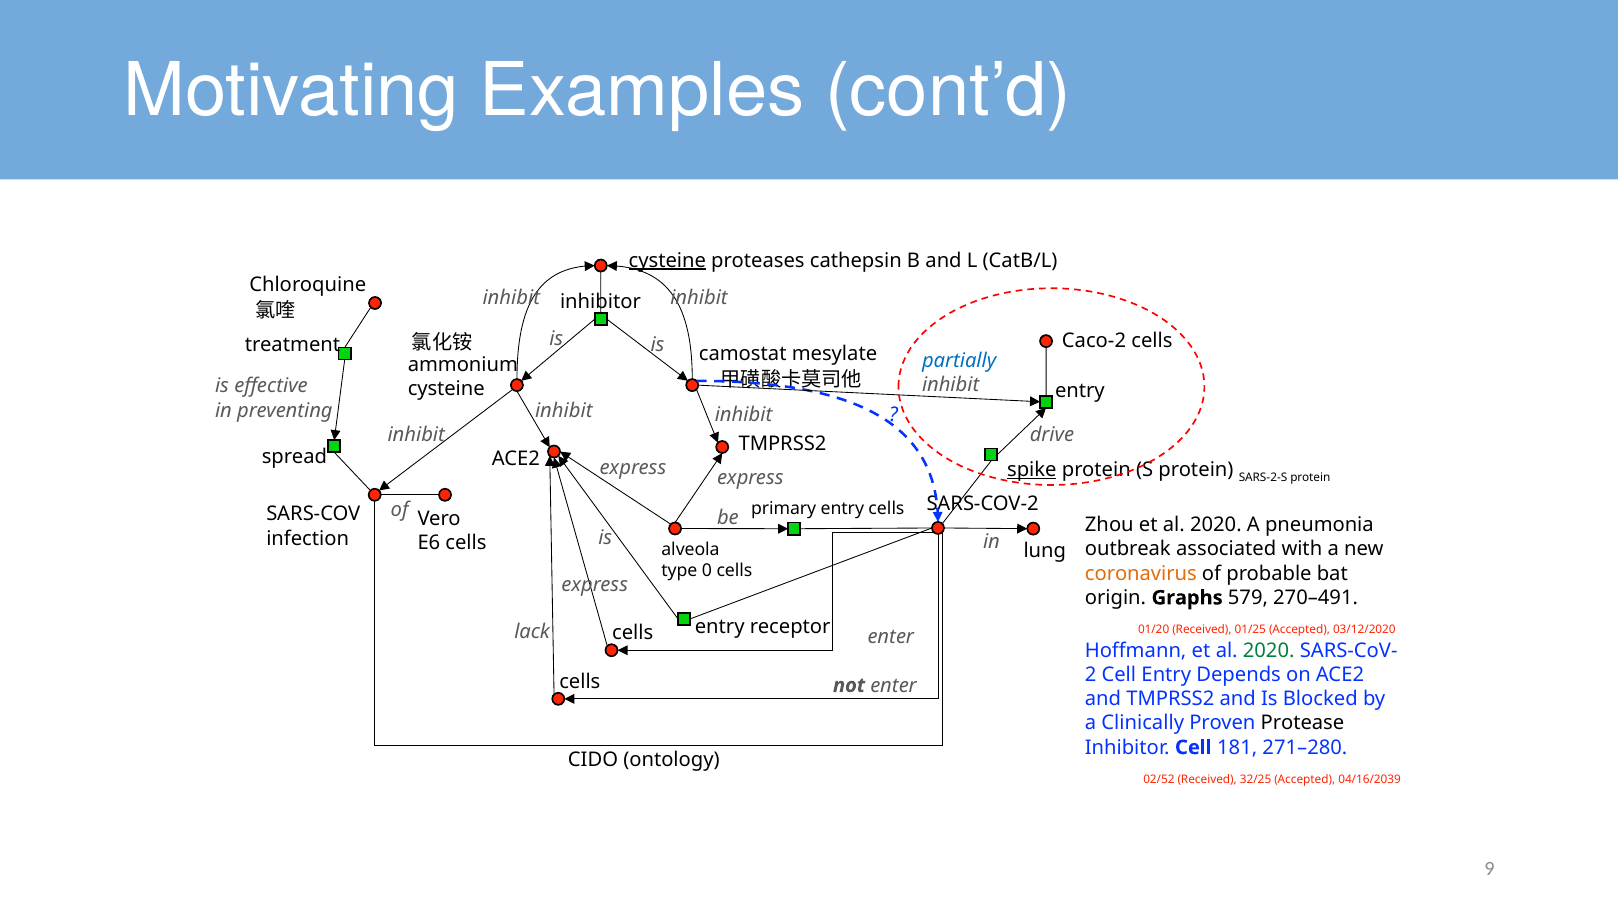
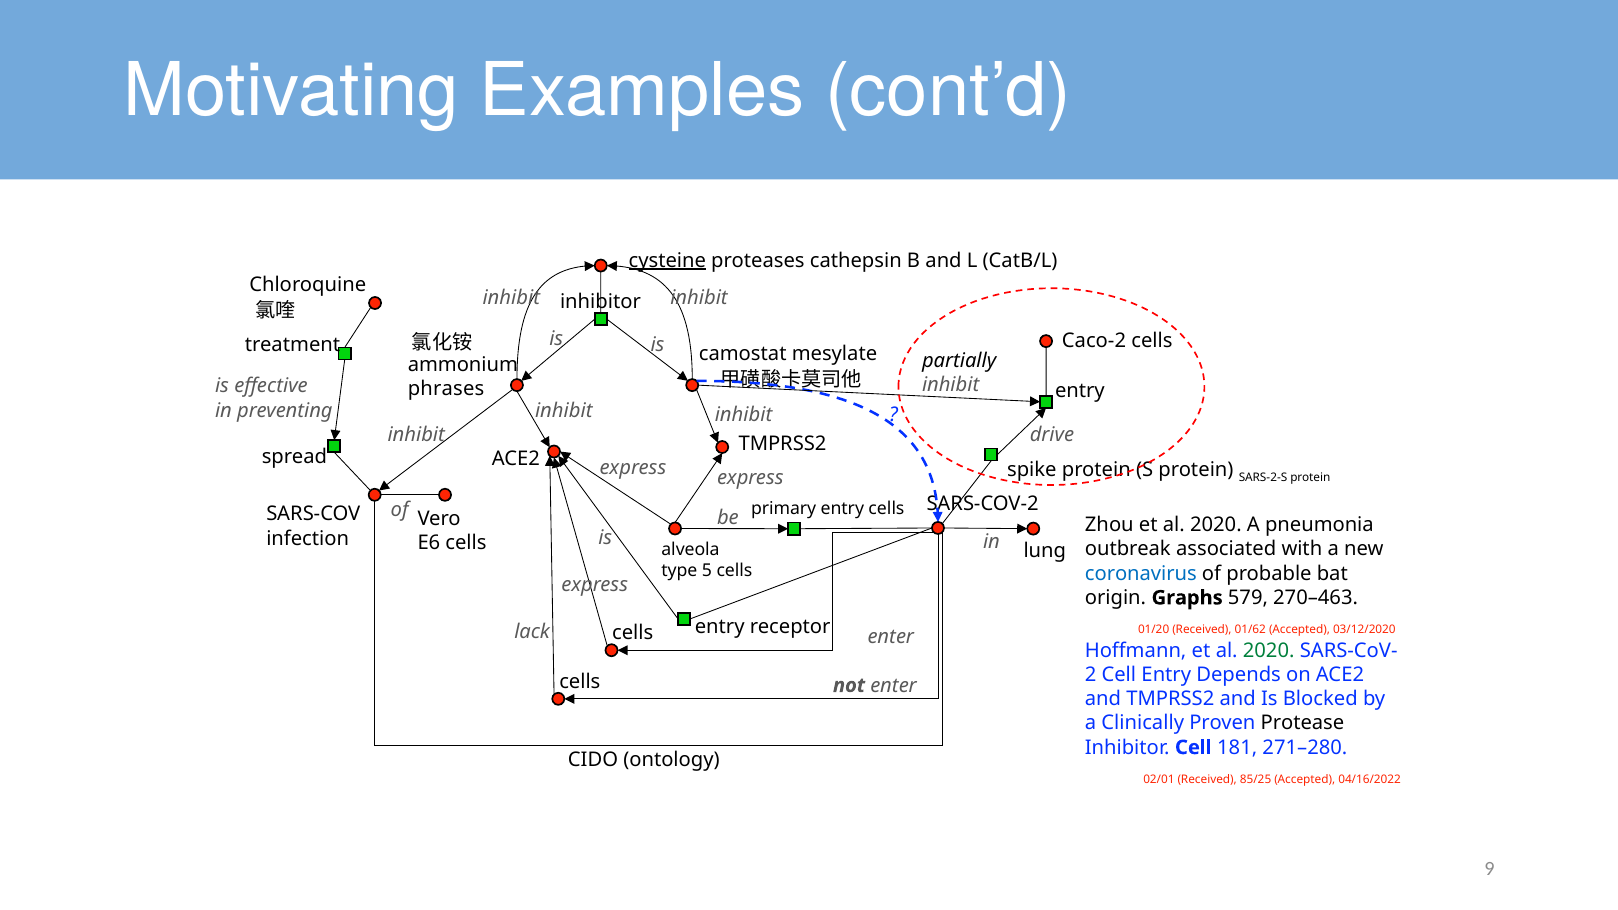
partially colour: blue -> black (959, 361)
cysteine: cysteine -> phrases (446, 389)
spike underline: present -> none (1032, 470)
0: 0 -> 5 (707, 570)
coronavirus colour: orange -> blue (1141, 574)
270–491: 270–491 -> 270–463 (1316, 598)
01/25: 01/25 -> 01/62 (1250, 630)
02/52: 02/52 -> 02/01 (1159, 780)
32/25: 32/25 -> 85/25 (1256, 780)
04/16/2039: 04/16/2039 -> 04/16/2022 (1370, 780)
